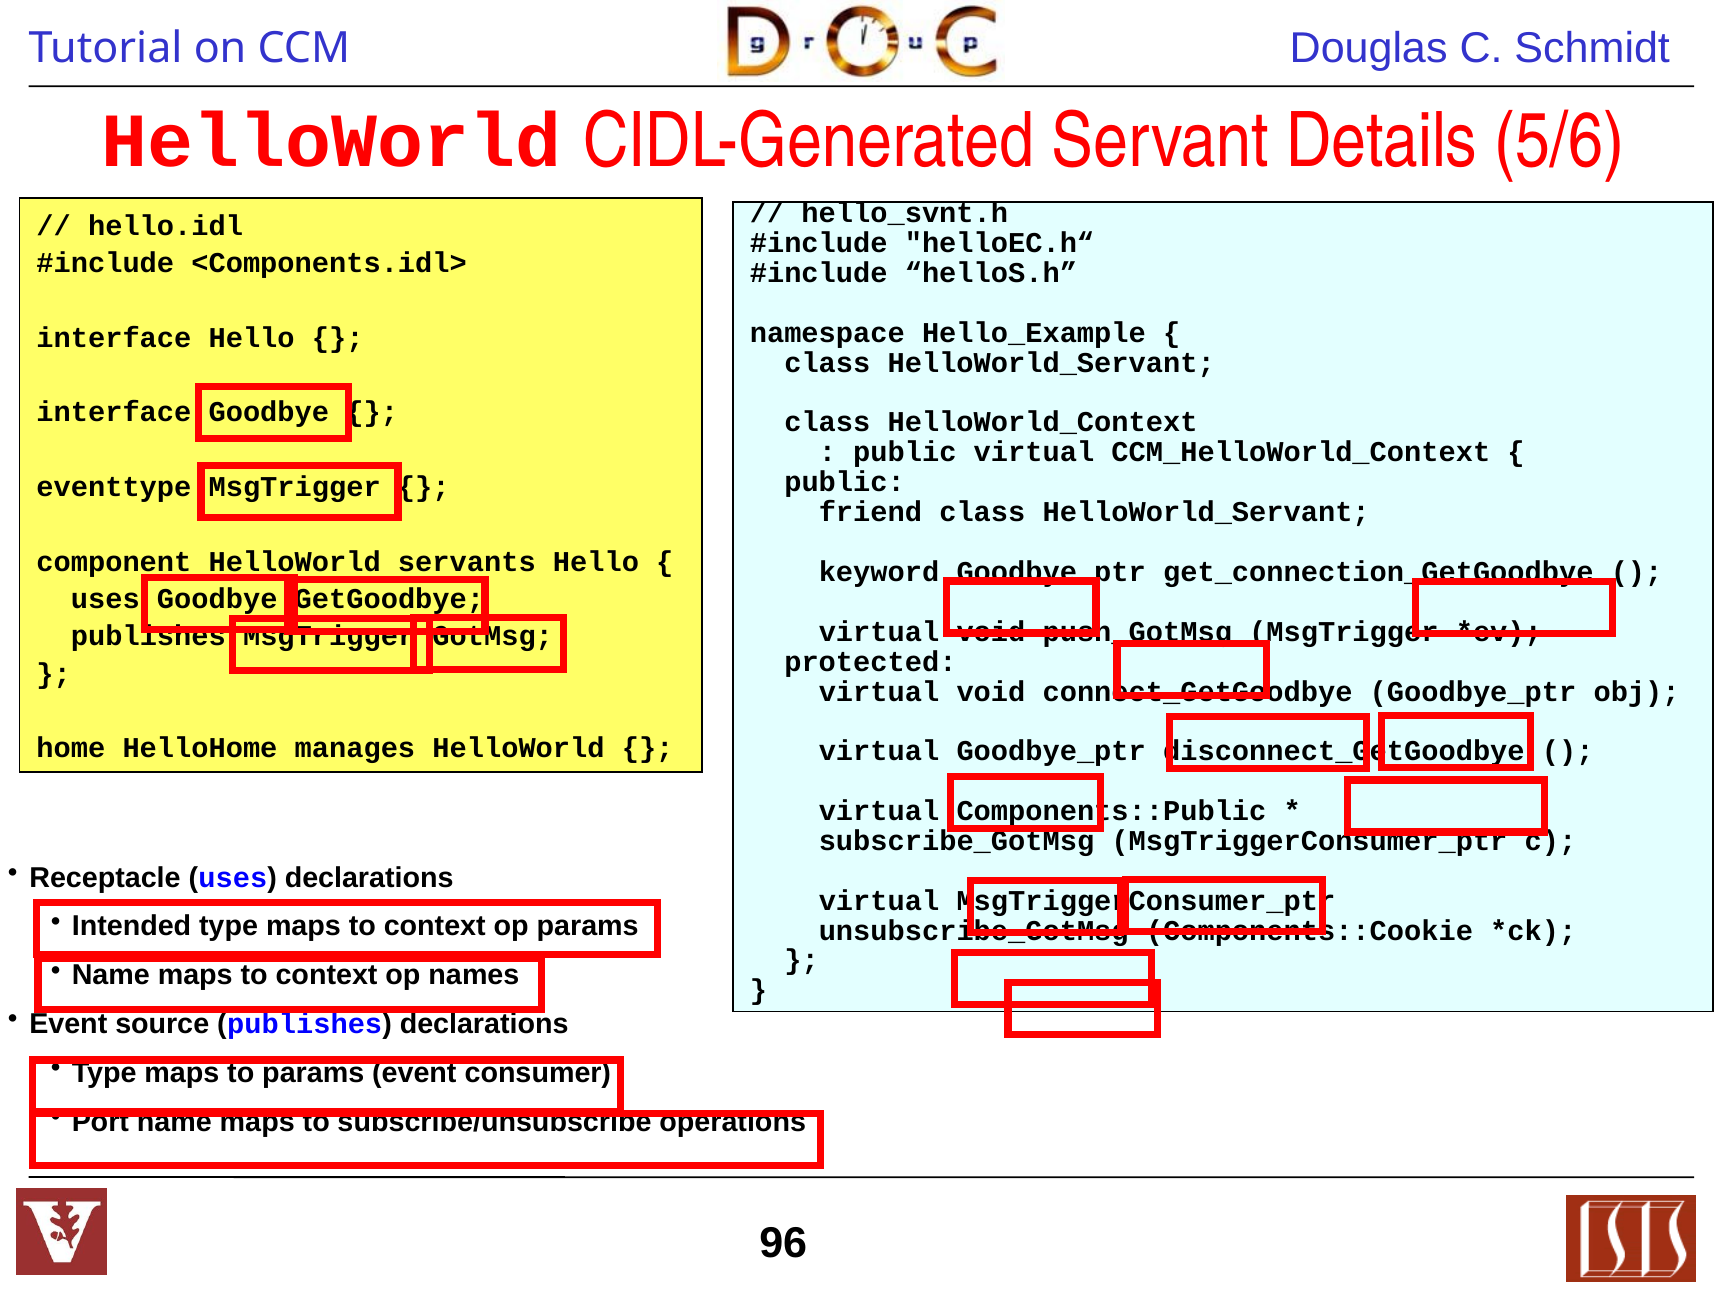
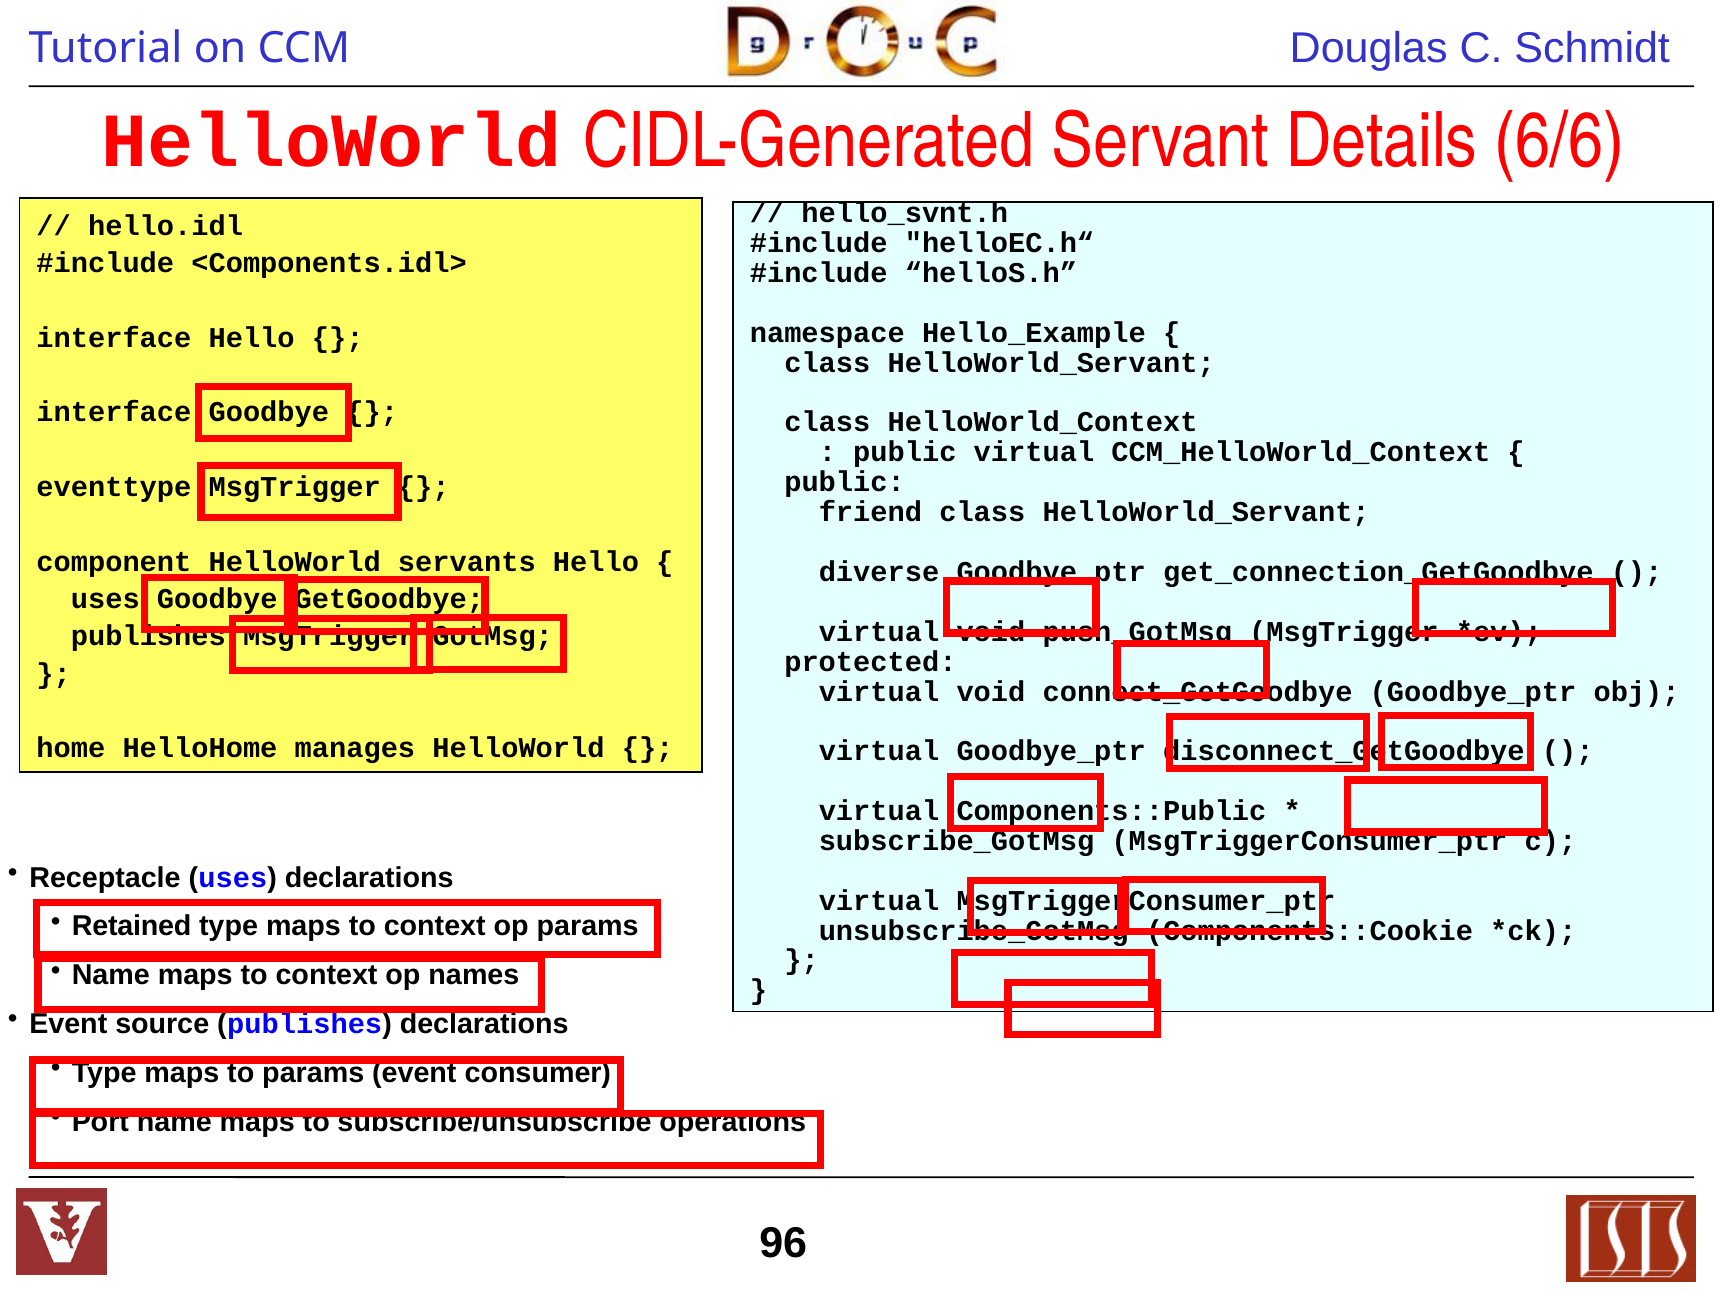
5/6: 5/6 -> 6/6 (1560, 142)
keyword: keyword -> diverse (879, 572)
Intended: Intended -> Retained (132, 927)
